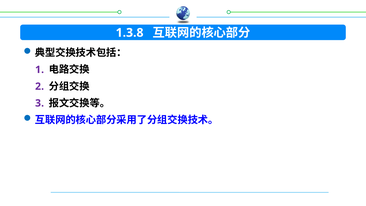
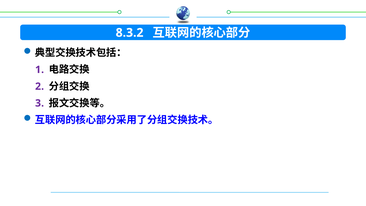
1.3.8: 1.3.8 -> 8.3.2 (130, 33)
